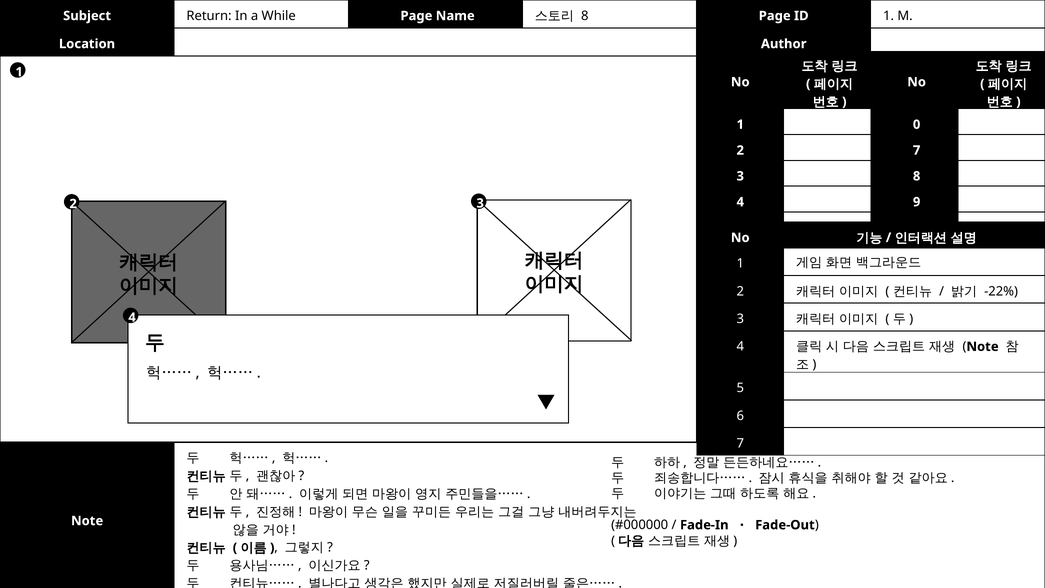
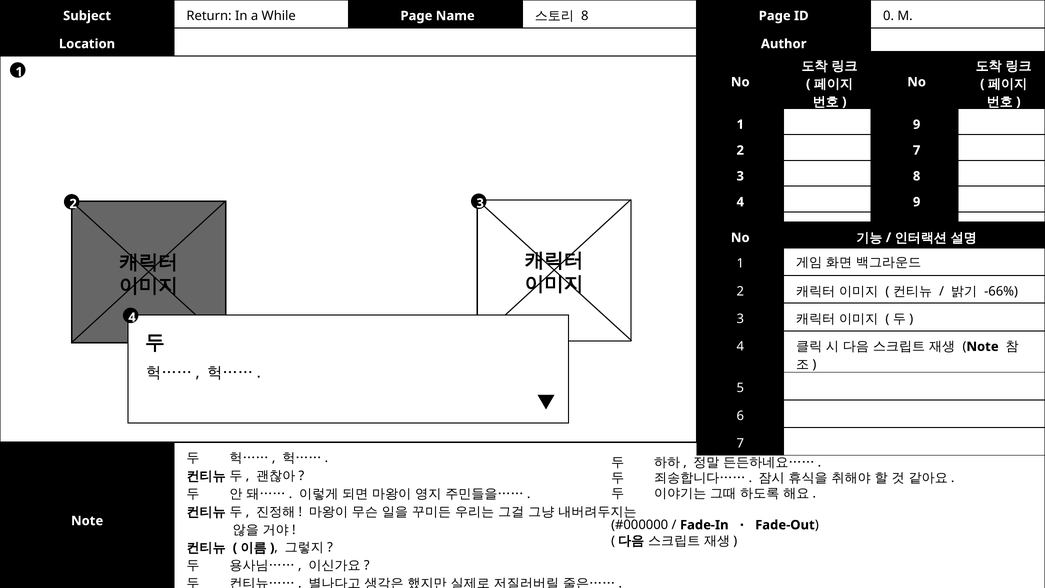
ID 1: 1 -> 0 (889, 16)
1 0: 0 -> 9 (917, 125)
-22%: -22% -> -66% (1001, 291)
